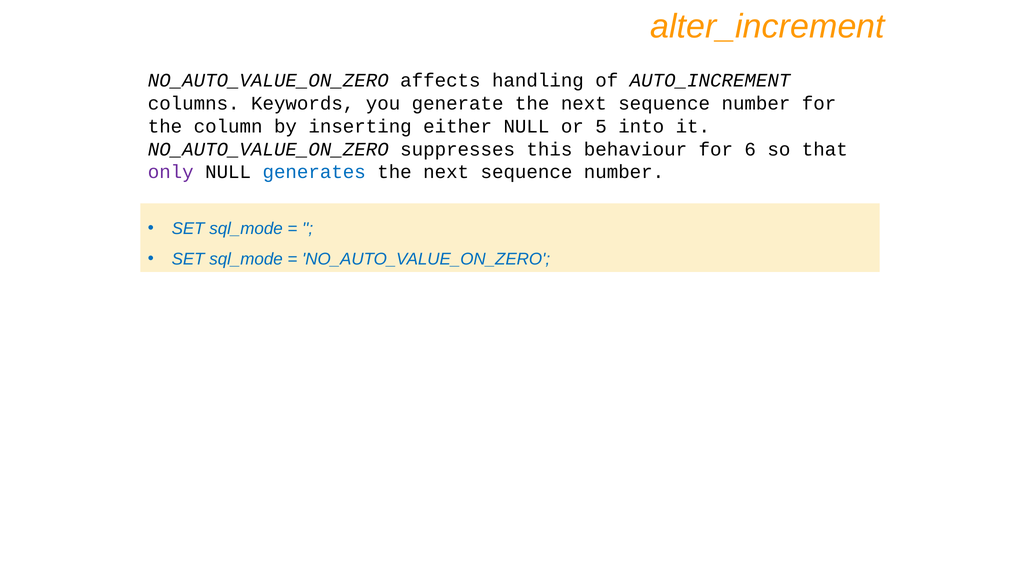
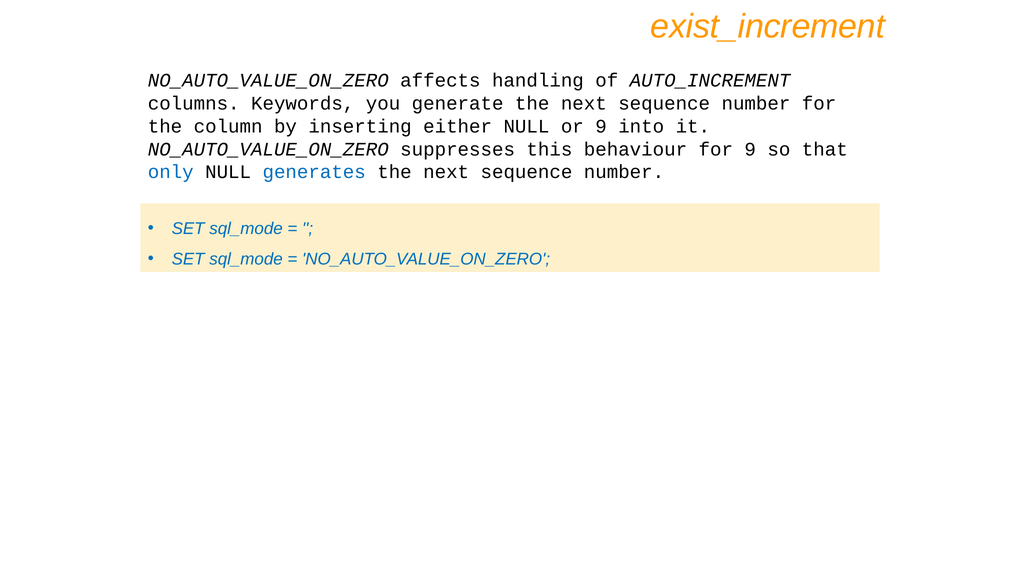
alter_increment: alter_increment -> exist_increment (768, 27)
or 5: 5 -> 9 (601, 126)
for 6: 6 -> 9 (750, 149)
only colour: purple -> blue (171, 172)
